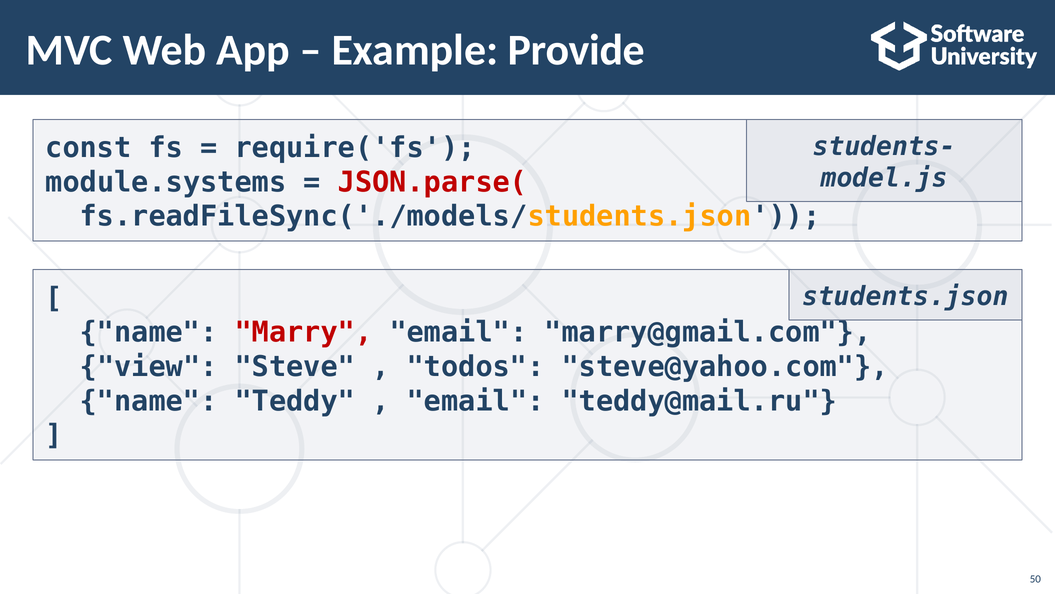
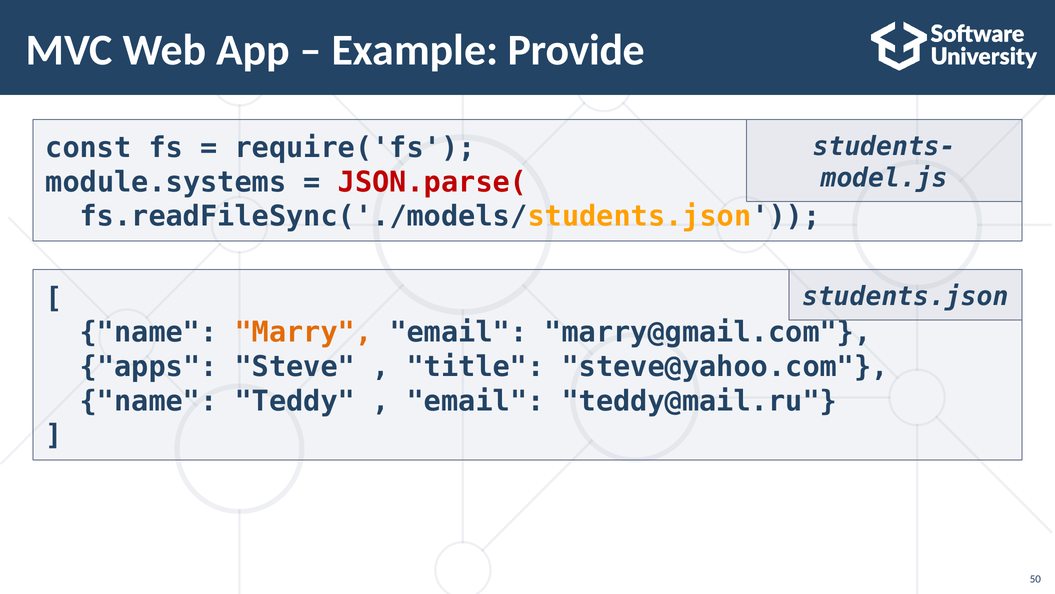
Marry colour: red -> orange (303, 332)
view: view -> apps (149, 366)
todos: todos -> title (476, 366)
